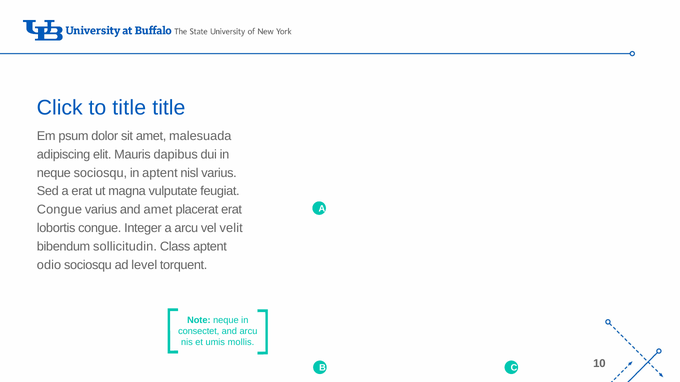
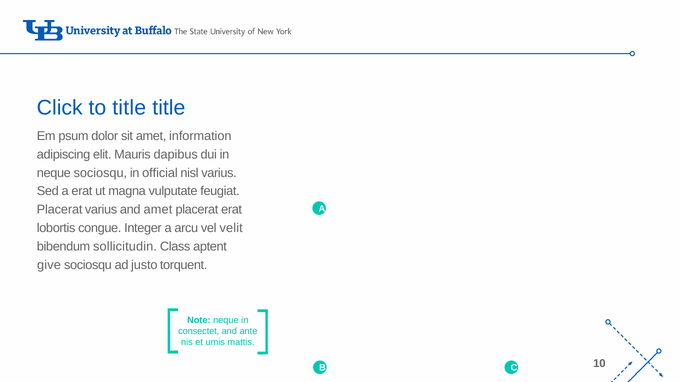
malesuada: malesuada -> information (200, 136)
in aptent: aptent -> official (160, 173)
Congue: Congue -> Placerat (60, 210)
odio: odio -> give (49, 265)
level: level -> justo (144, 265)
and arcu: arcu -> ante (248, 332)
mollis: mollis -> mattis (241, 343)
